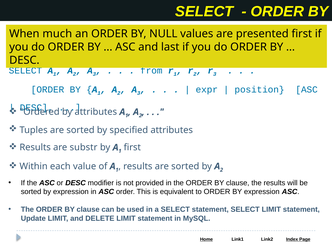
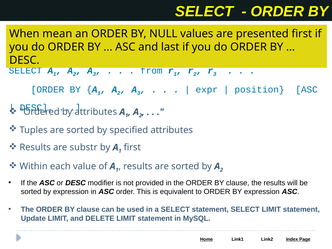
much: much -> mean (57, 34)
